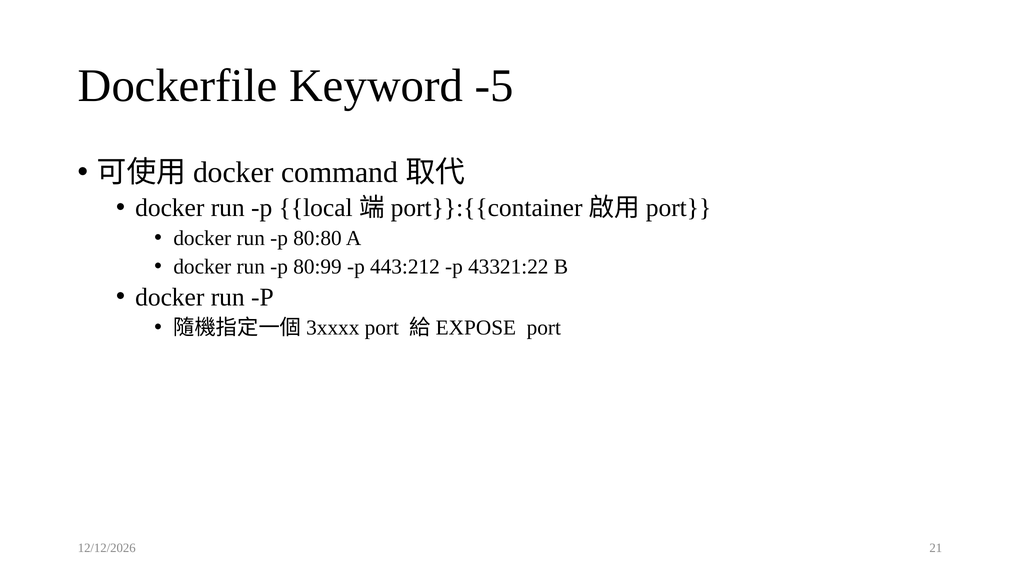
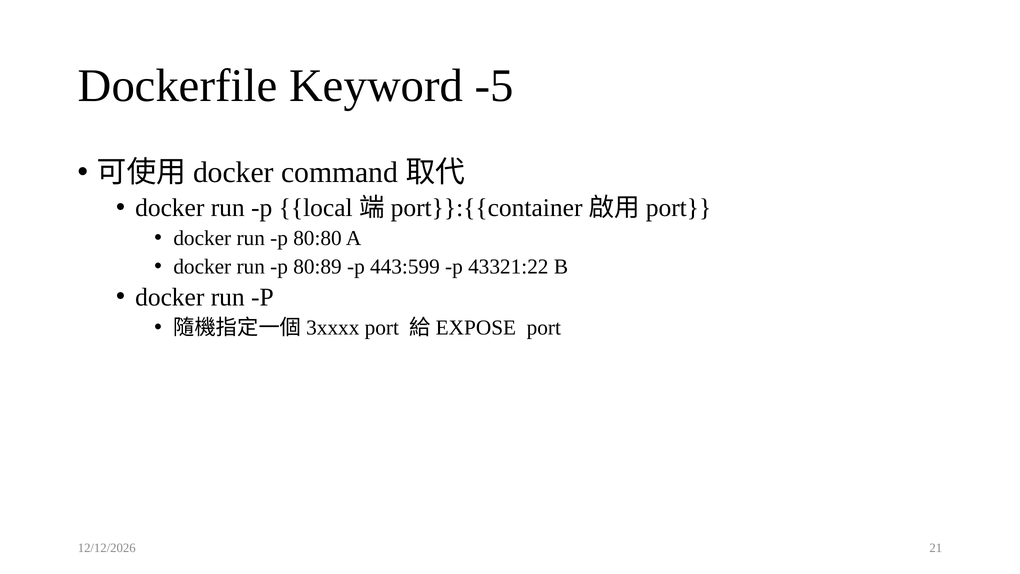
80:99: 80:99 -> 80:89 (318, 266)
443:212: 443:212 -> 443:599 (405, 266)
